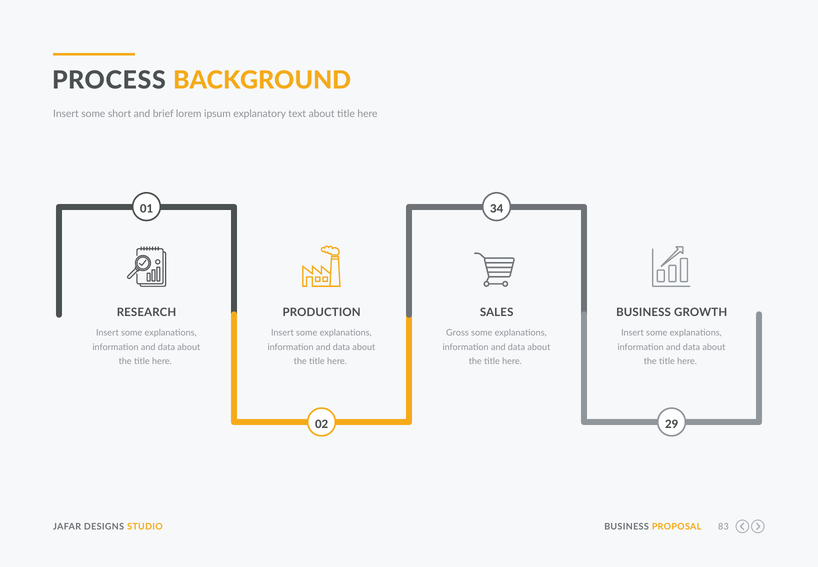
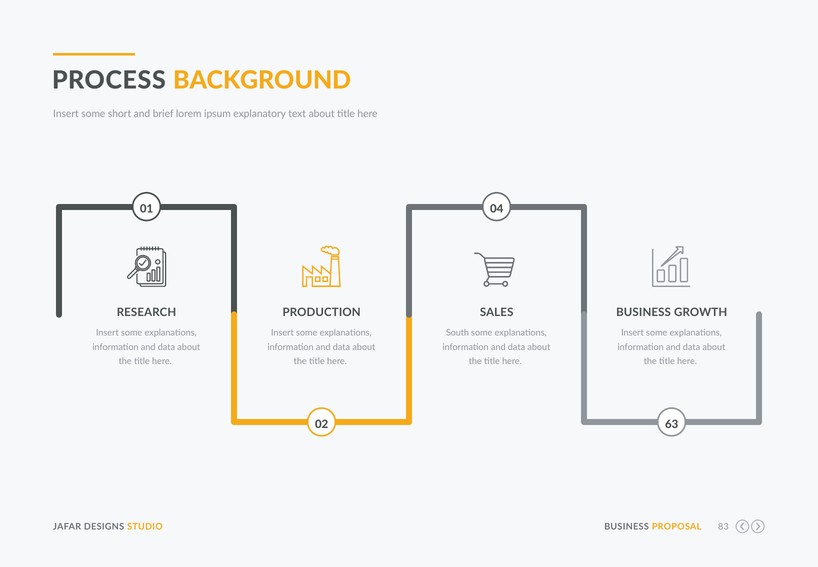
34: 34 -> 04 (497, 209)
Gross: Gross -> South (457, 333)
29: 29 -> 63 (672, 424)
